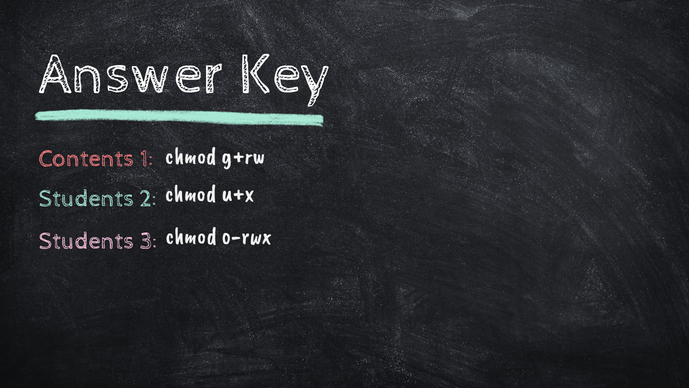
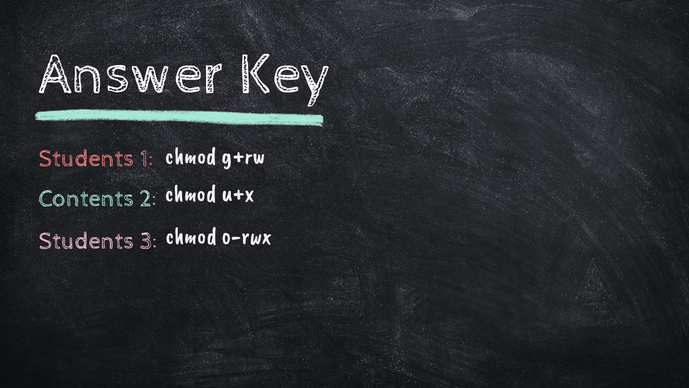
Contents: Contents -> Students (87, 158)
Students: Students -> Contents (87, 198)
